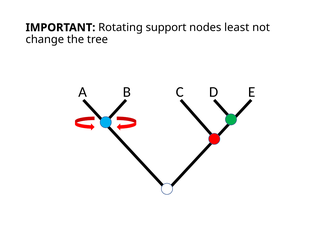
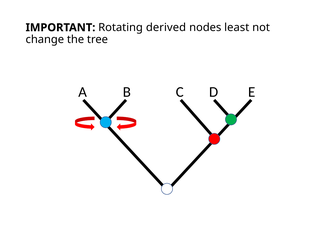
support: support -> derived (166, 28)
